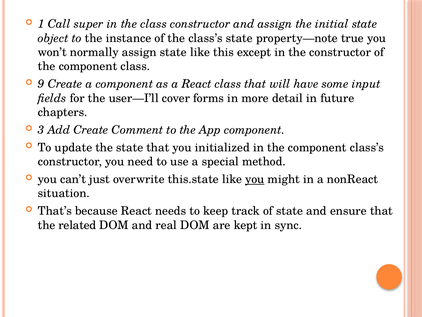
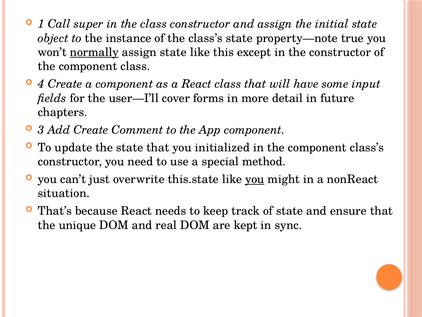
normally underline: none -> present (94, 52)
9: 9 -> 4 (41, 84)
related: related -> unique (77, 225)
